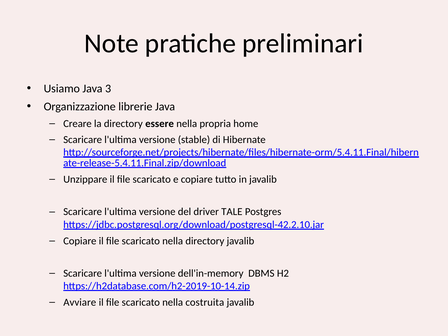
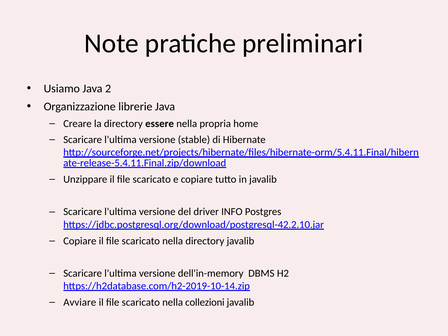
3: 3 -> 2 (108, 89)
TALE: TALE -> INFO (232, 212)
costruita: costruita -> collezioni (205, 302)
